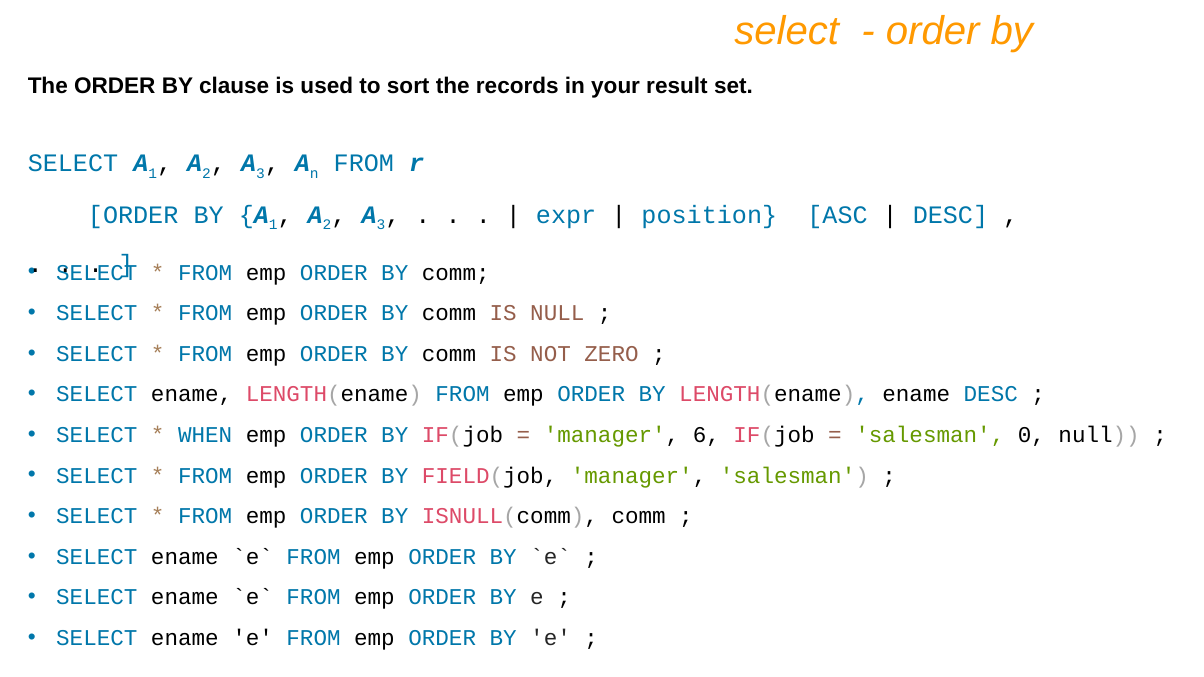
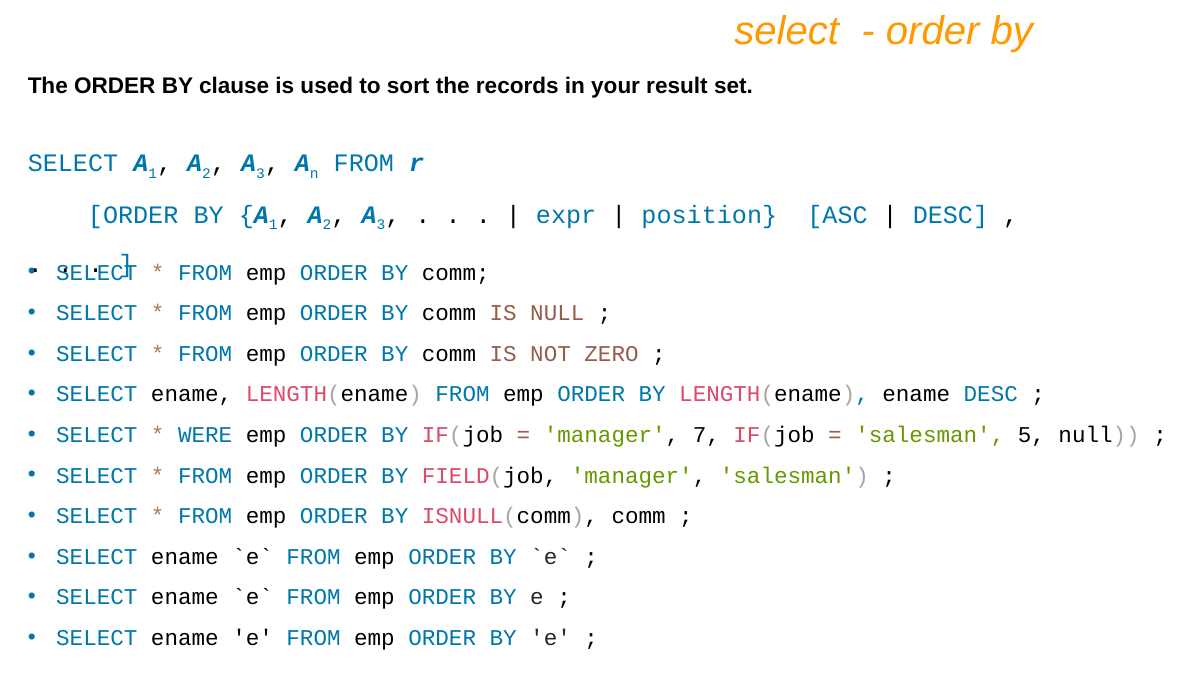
WHEN: WHEN -> WERE (205, 435)
6: 6 -> 7 (706, 435)
0: 0 -> 5 (1031, 435)
